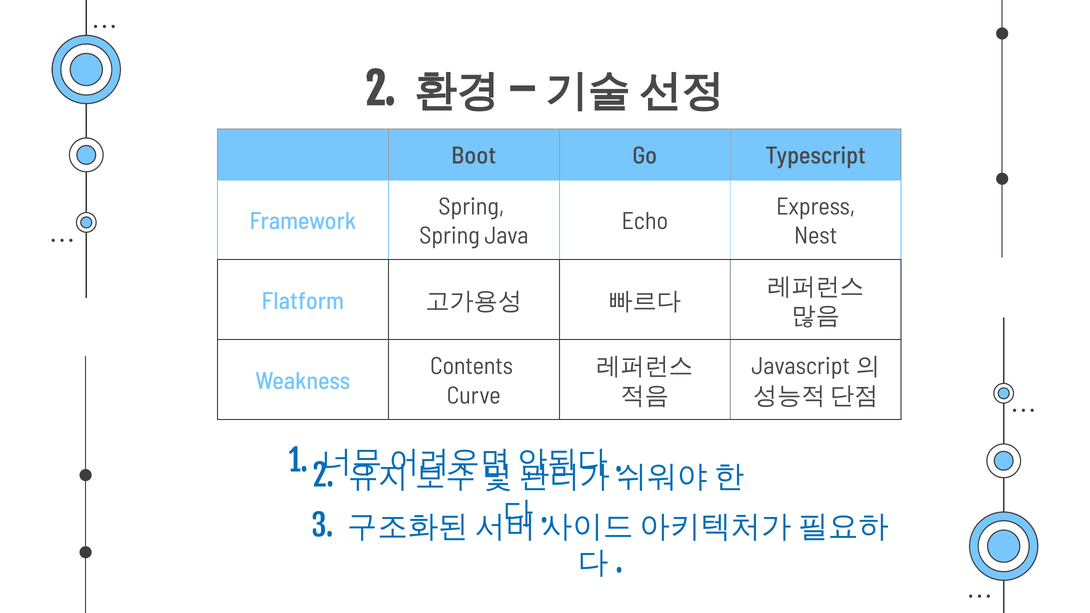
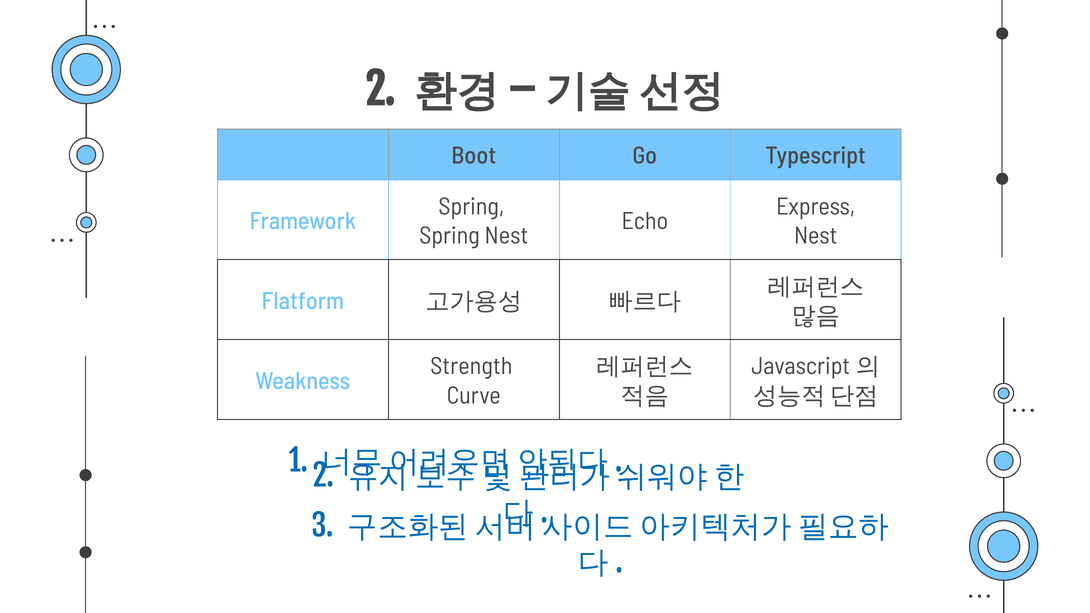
Spring Java: Java -> Nest (506, 236)
Contents: Contents -> Strength (471, 367)
